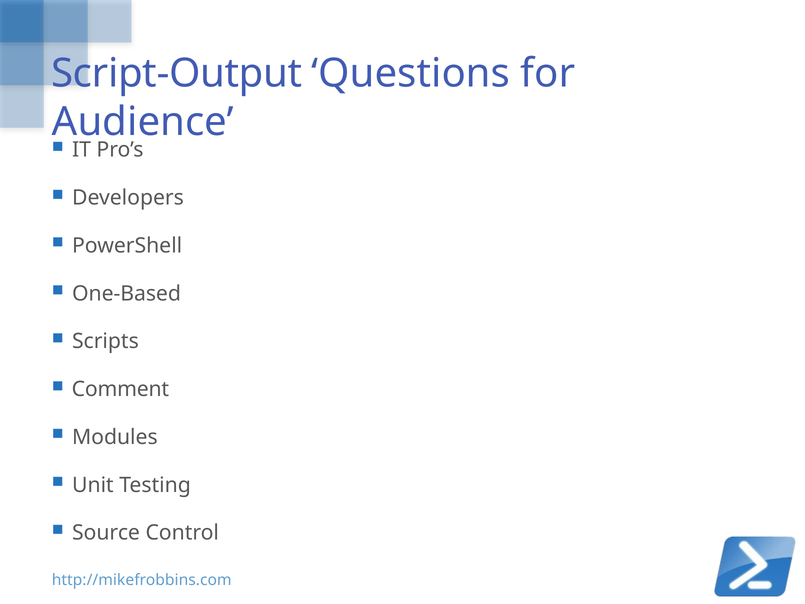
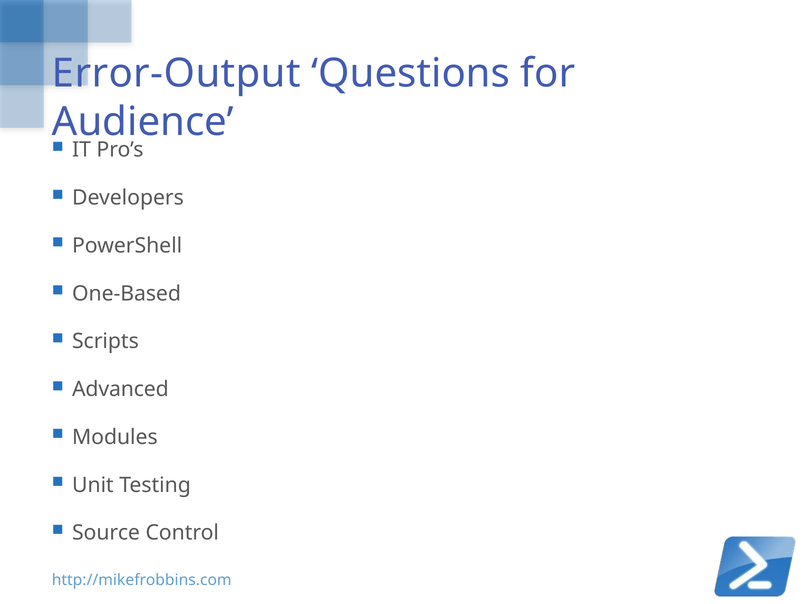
Script-Output: Script-Output -> Error-Output (176, 74)
Comment: Comment -> Advanced (120, 389)
